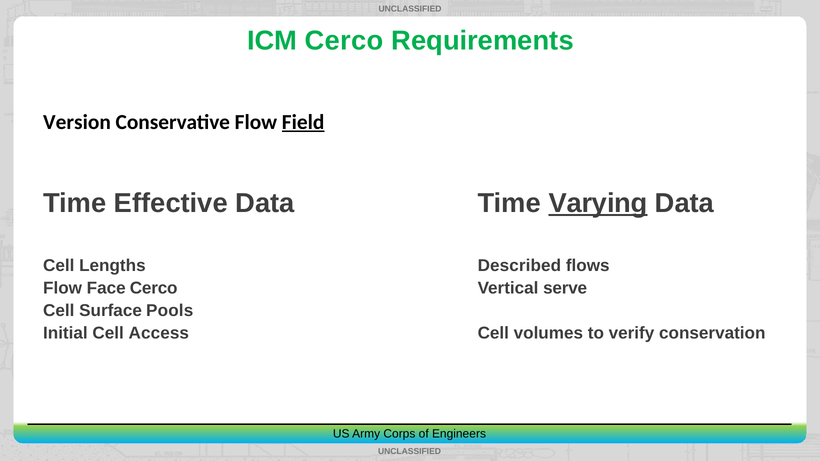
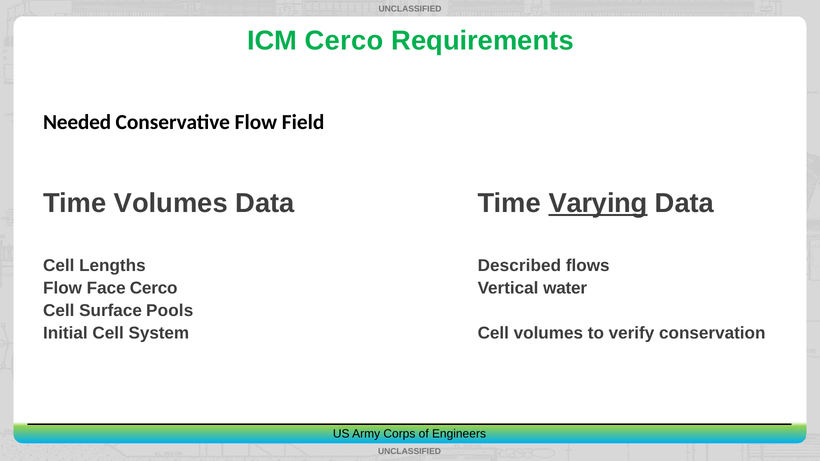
Version: Version -> Needed (77, 122)
Field underline: present -> none (303, 122)
Time Effective: Effective -> Volumes (171, 203)
serve: serve -> water (565, 288)
Access: Access -> System (159, 333)
